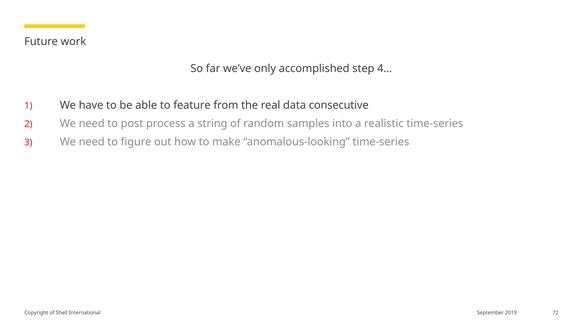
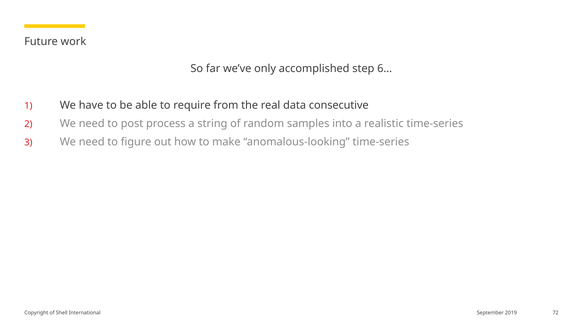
4…: 4… -> 6… (385, 68)
feature: feature -> require (192, 105)
